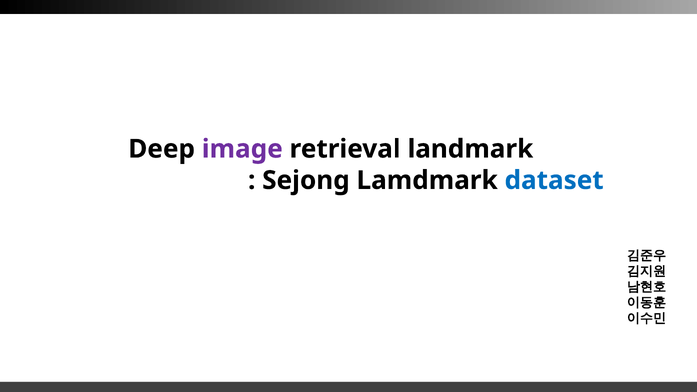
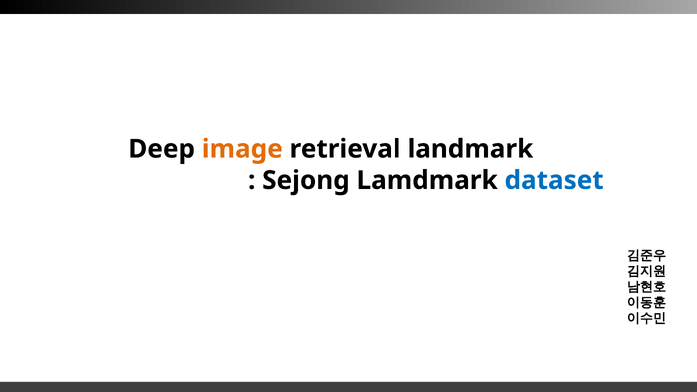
image colour: purple -> orange (242, 149)
